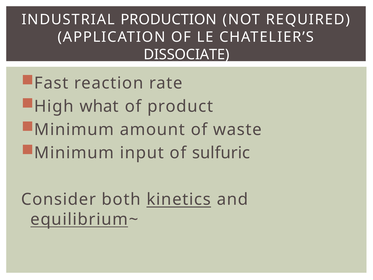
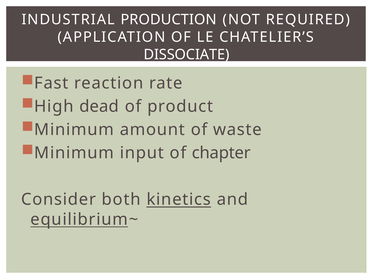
what: what -> dead (99, 106)
sulfuric: sulfuric -> chapter (221, 153)
